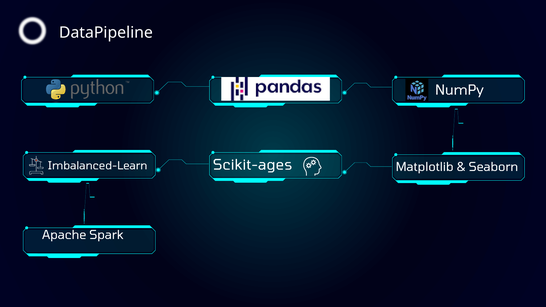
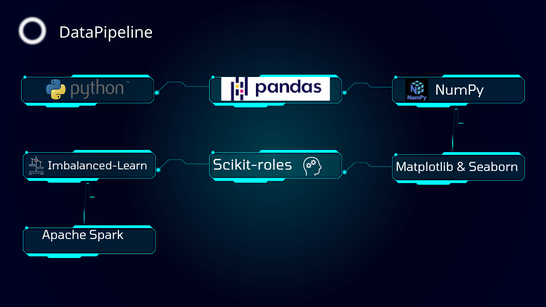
Scikit-ages: Scikit-ages -> Scikit-roles (253, 165)
